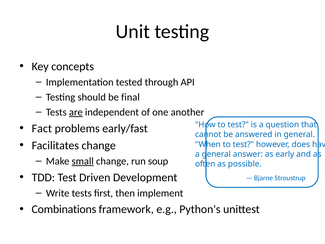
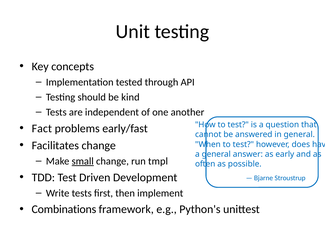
final: final -> kind (130, 97)
are underline: present -> none (76, 112)
soup: soup -> tmpl (158, 161)
